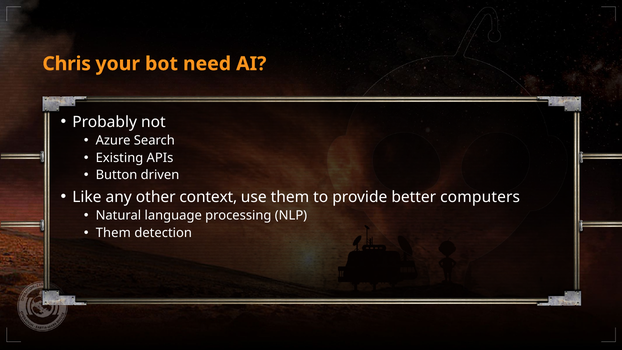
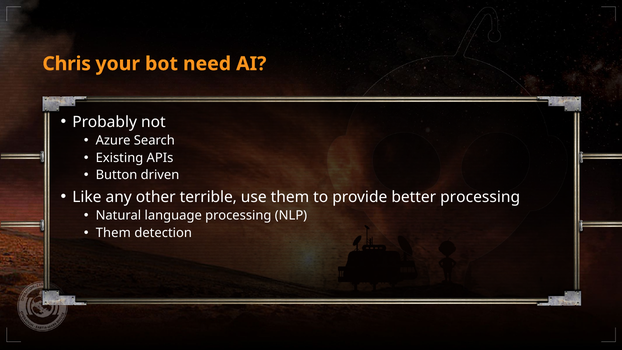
context: context -> terrible (208, 197)
better computers: computers -> processing (480, 197)
